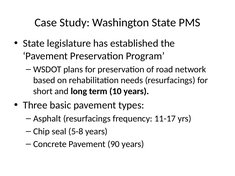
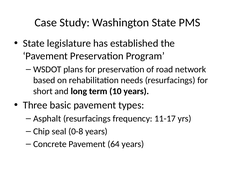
5-8: 5-8 -> 0-8 (76, 132)
90: 90 -> 64 (114, 144)
